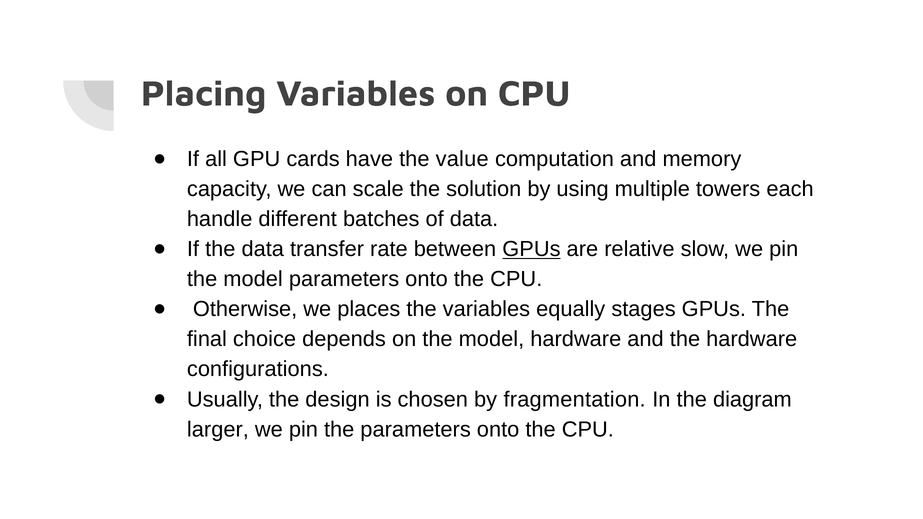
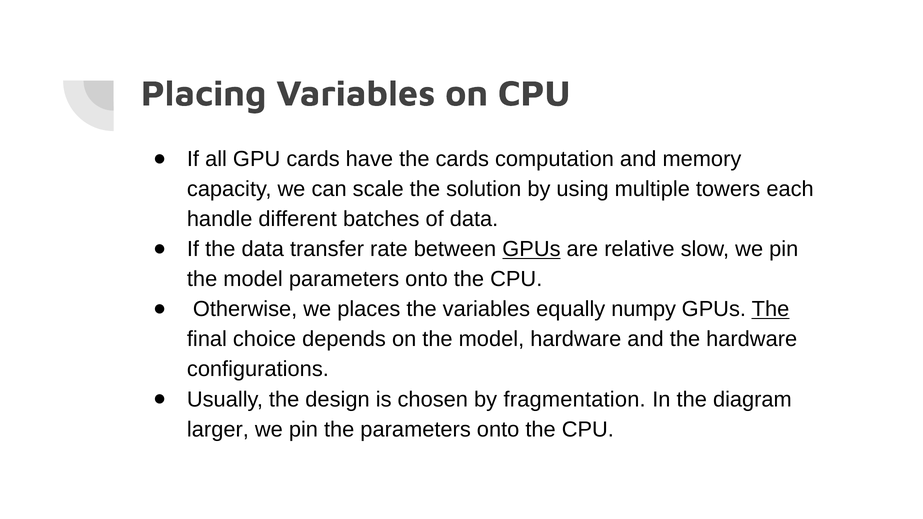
the value: value -> cards (462, 159)
stages: stages -> numpy (644, 309)
The underline: none -> present (770, 309)
